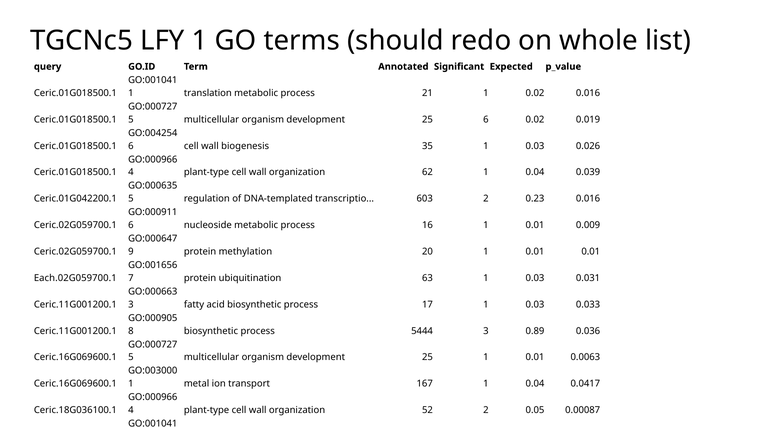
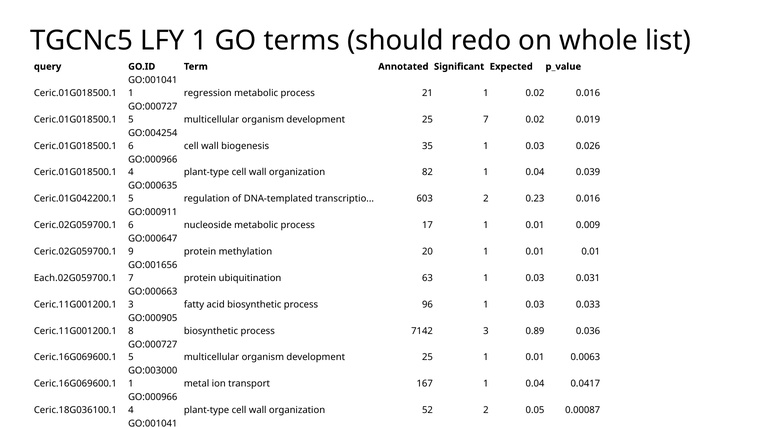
translation: translation -> regression (208, 93)
25 6: 6 -> 7 (486, 119)
62: 62 -> 82 (427, 172)
16: 16 -> 17 (427, 225)
17: 17 -> 96 (427, 304)
5444: 5444 -> 7142 (422, 331)
